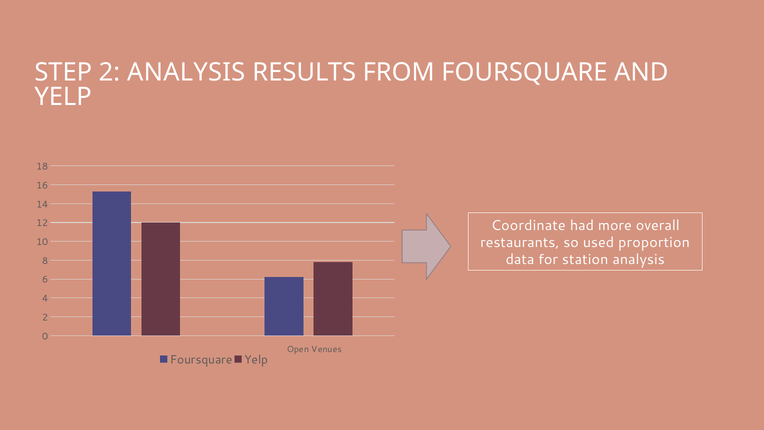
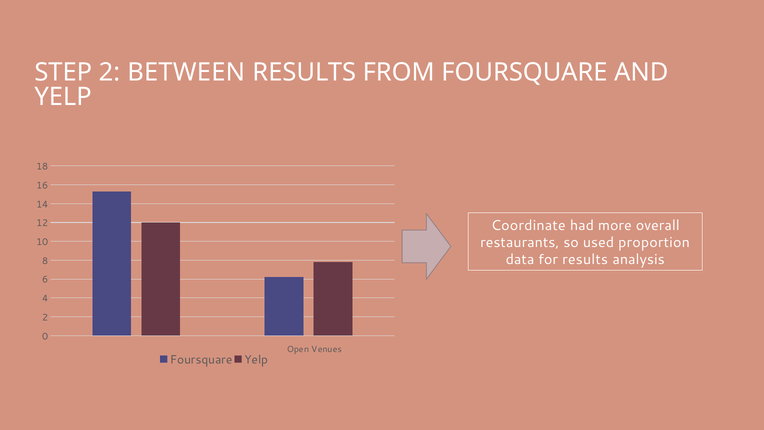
2 ANALYSIS: ANALYSIS -> BETWEEN (186, 72)
for station: station -> results (585, 260)
